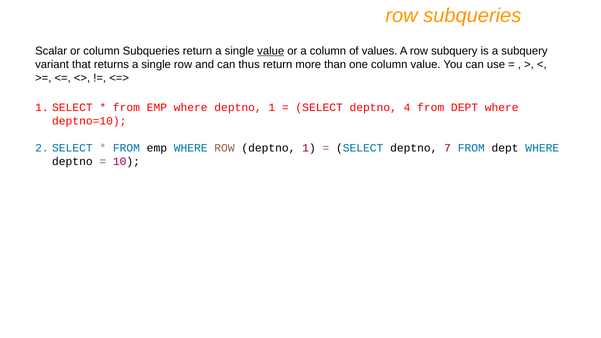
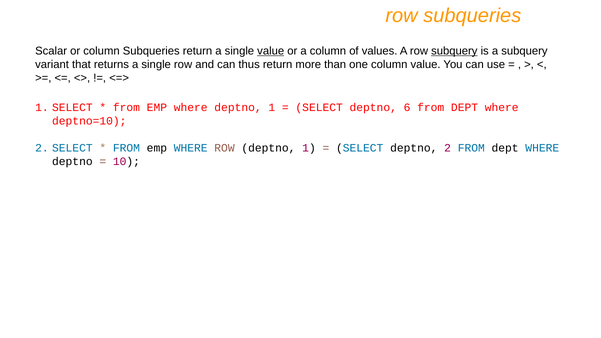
subquery underline: none -> present (454, 51)
4: 4 -> 6 (407, 107)
deptno 7: 7 -> 2 (448, 148)
